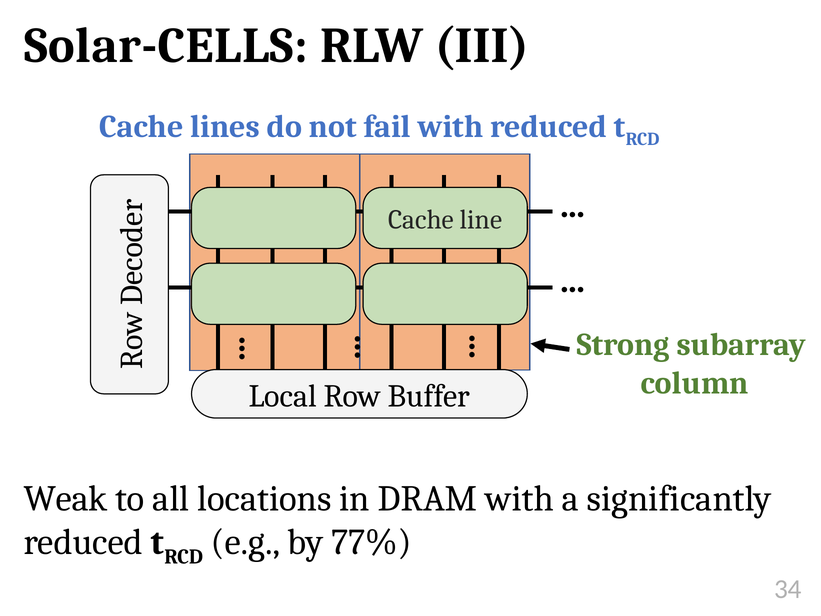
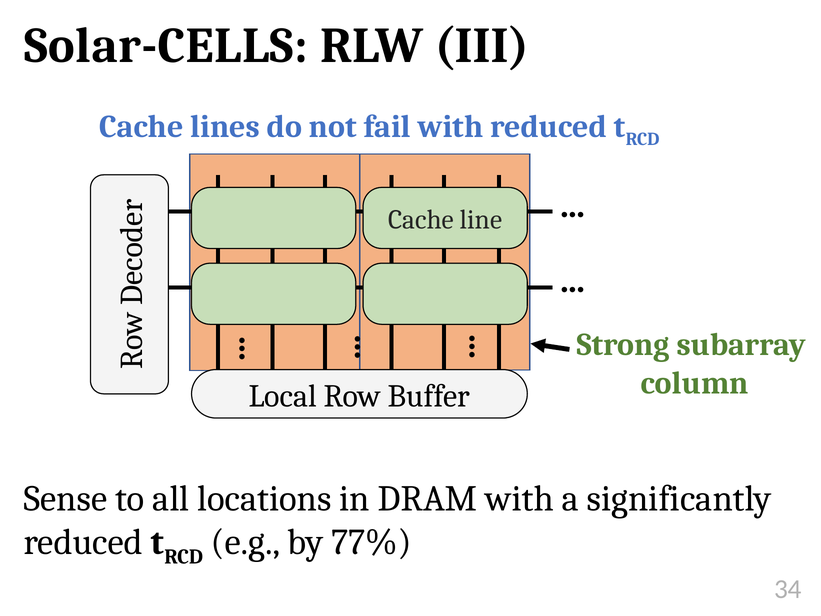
Weak: Weak -> Sense (65, 498)
